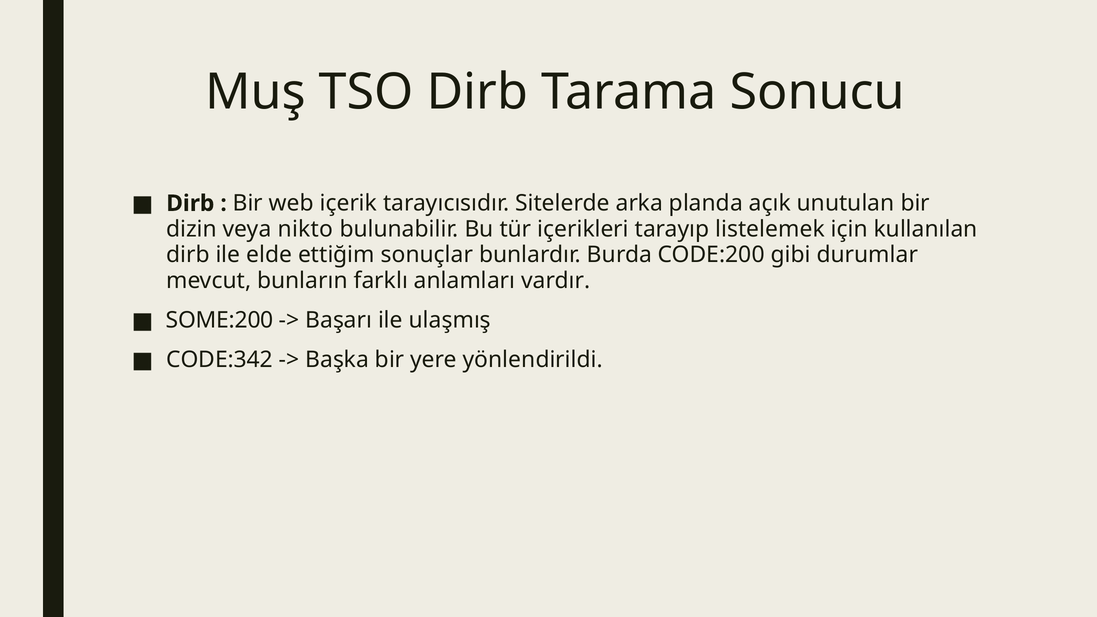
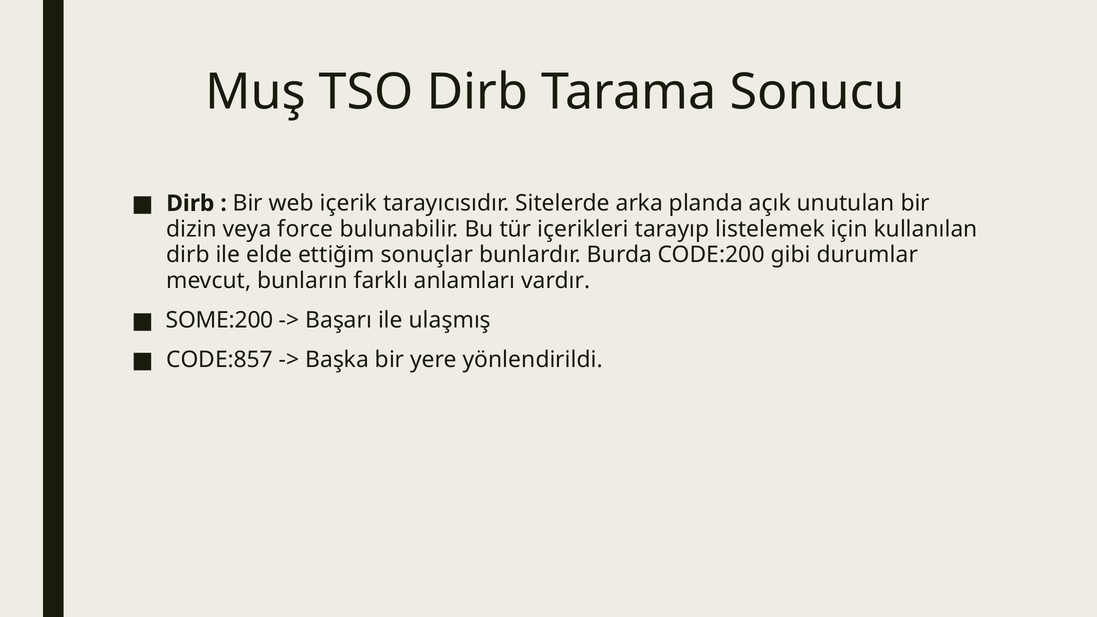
nikto: nikto -> force (305, 229)
CODE:342: CODE:342 -> CODE:857 (220, 360)
